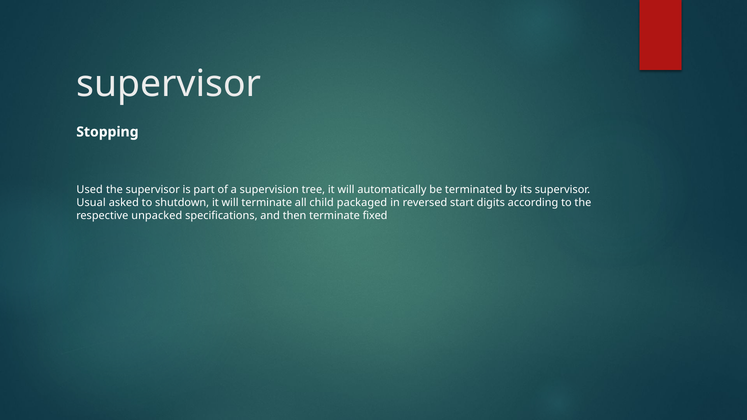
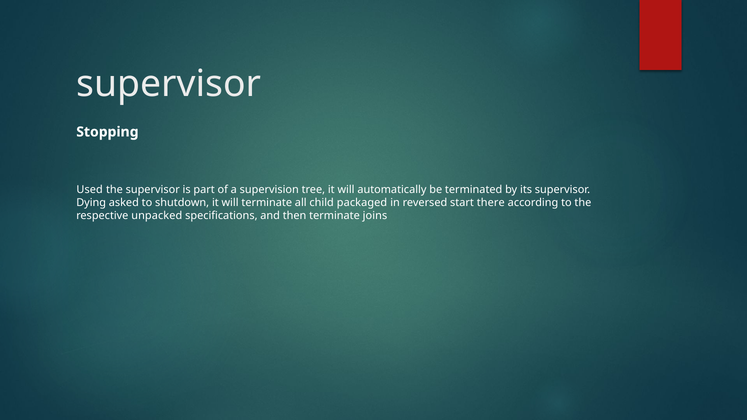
Usual: Usual -> Dying (91, 203)
digits: digits -> there (491, 203)
fixed: fixed -> joins (375, 216)
